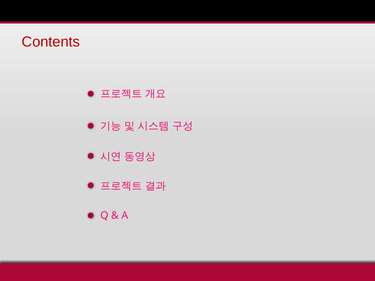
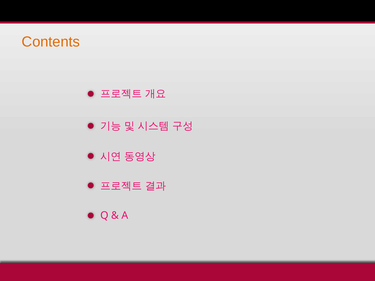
Contents colour: red -> orange (51, 42)
